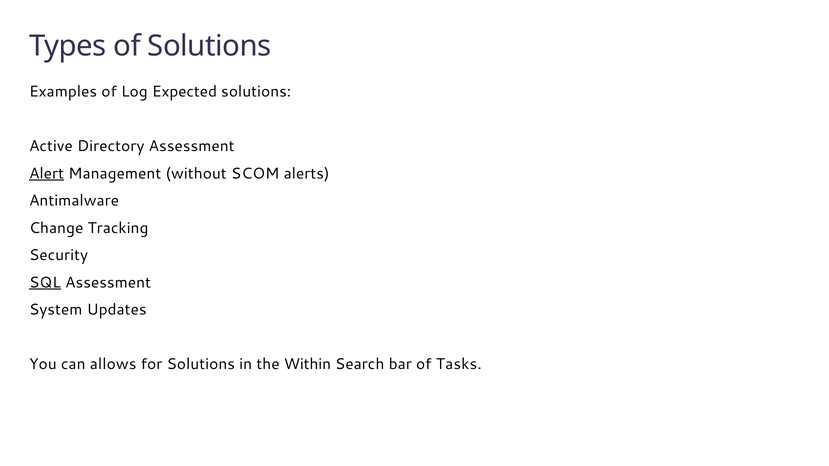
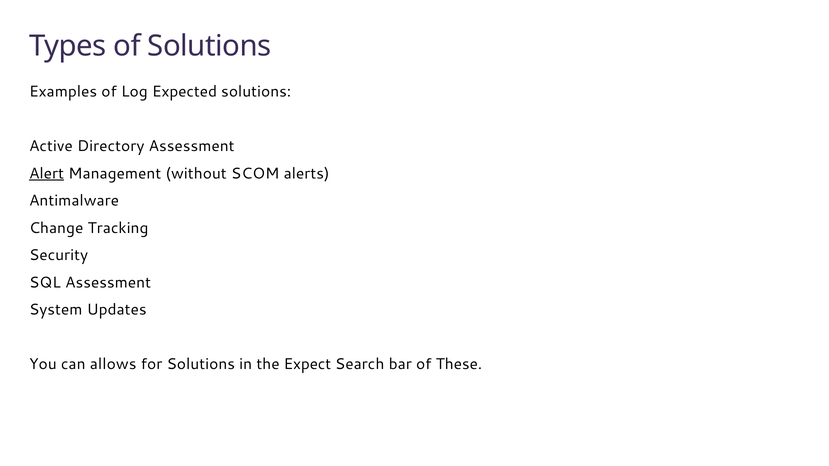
SQL underline: present -> none (45, 283)
Within: Within -> Expect (307, 365)
Tasks: Tasks -> These (459, 365)
